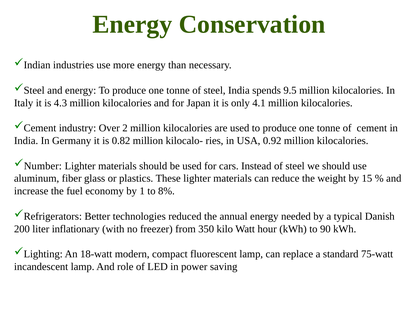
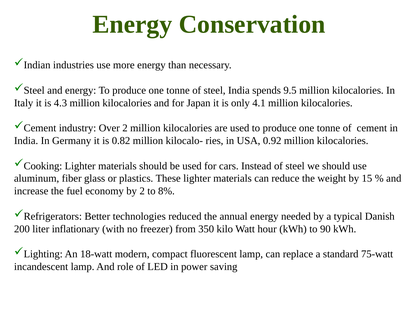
Number: Number -> Cooking (43, 166)
by 1: 1 -> 2 (142, 191)
